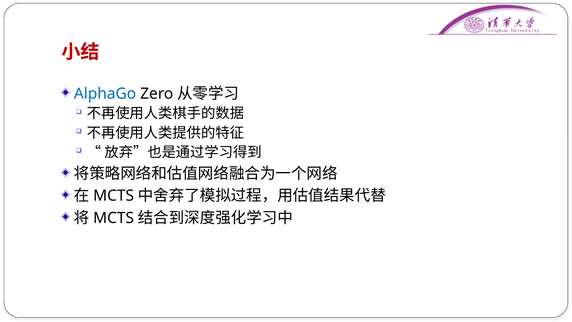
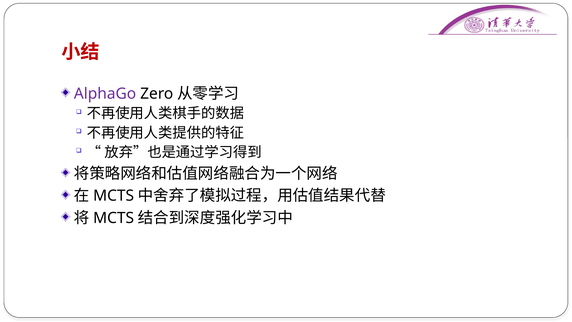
AlphaGo colour: blue -> purple (105, 93)
